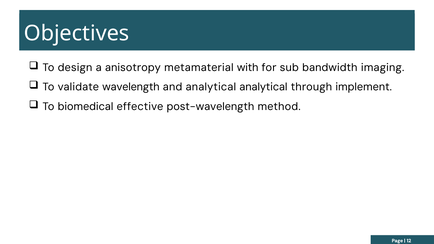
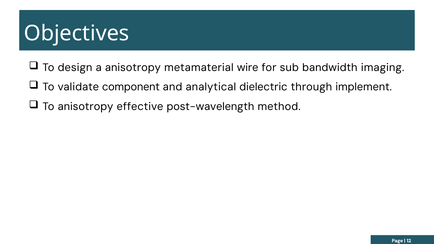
with: with -> wire (248, 68)
wavelength: wavelength -> component (131, 87)
analytical analytical: analytical -> dielectric (263, 87)
To biomedical: biomedical -> anisotropy (85, 107)
